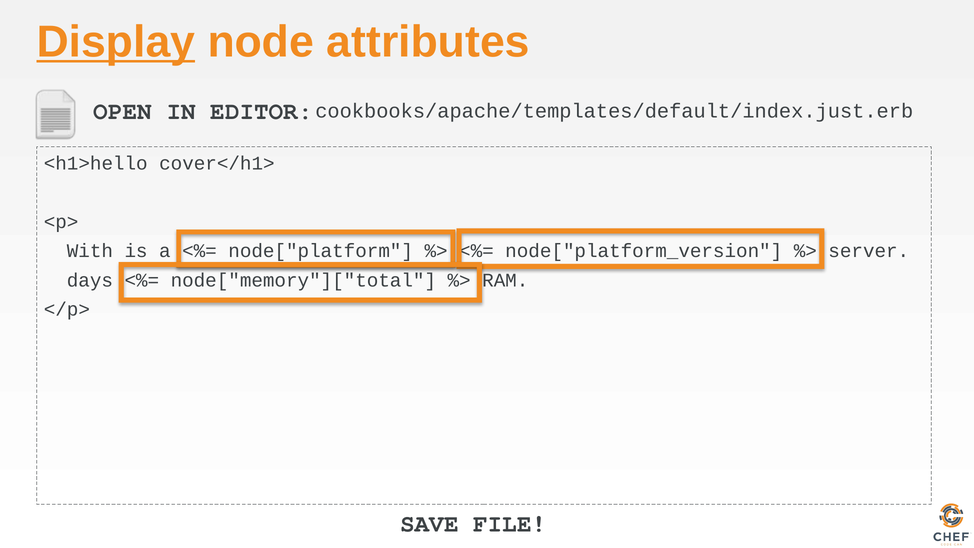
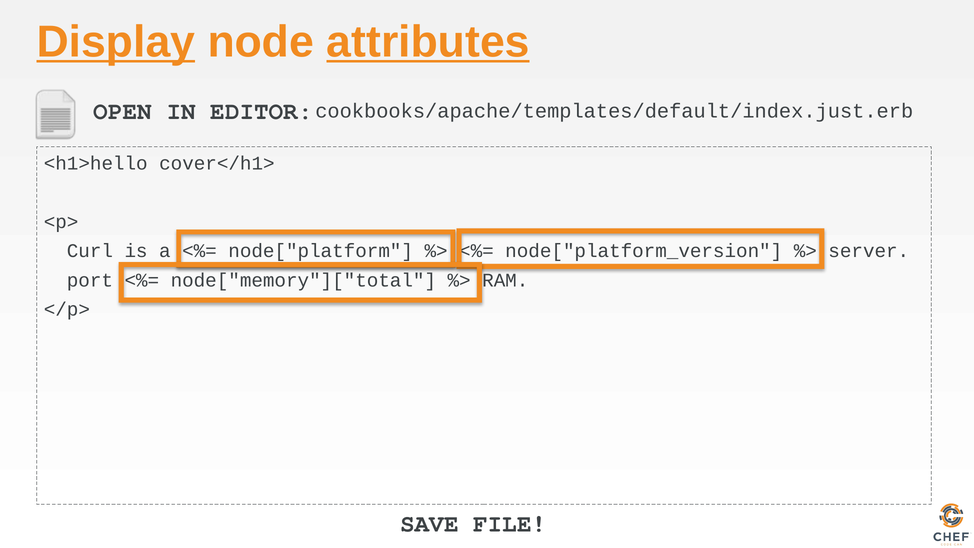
attributes underline: none -> present (428, 42)
With: With -> Curl (90, 251)
days: days -> port (90, 280)
